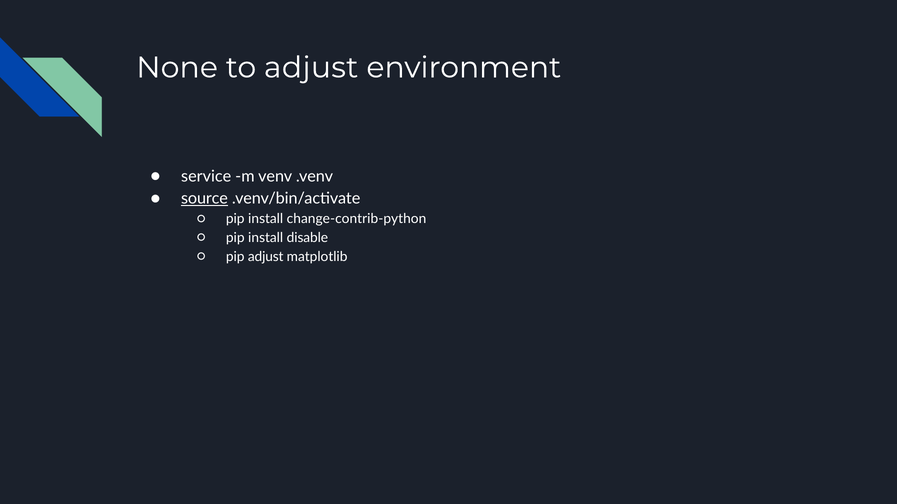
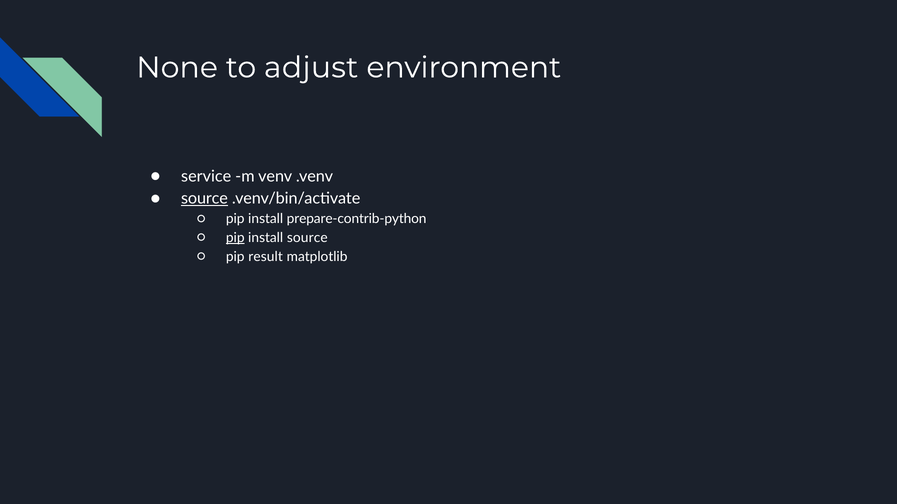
change-contrib-python: change-contrib-python -> prepare-contrib-python (357, 219)
pip underline: none -> present (235, 238)
install disable: disable -> source (307, 238)
pip adjust: adjust -> result (266, 257)
